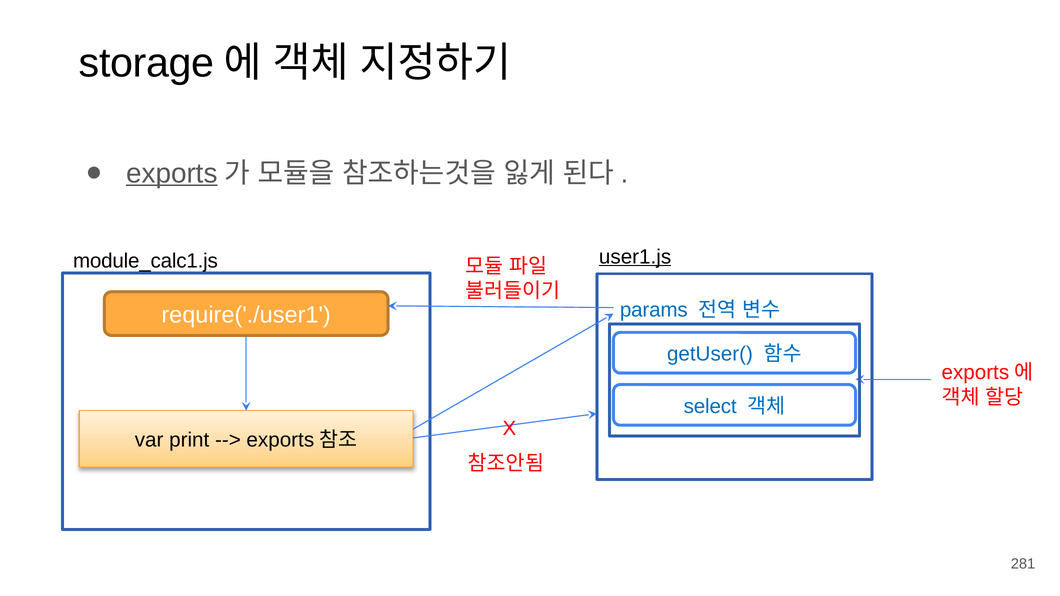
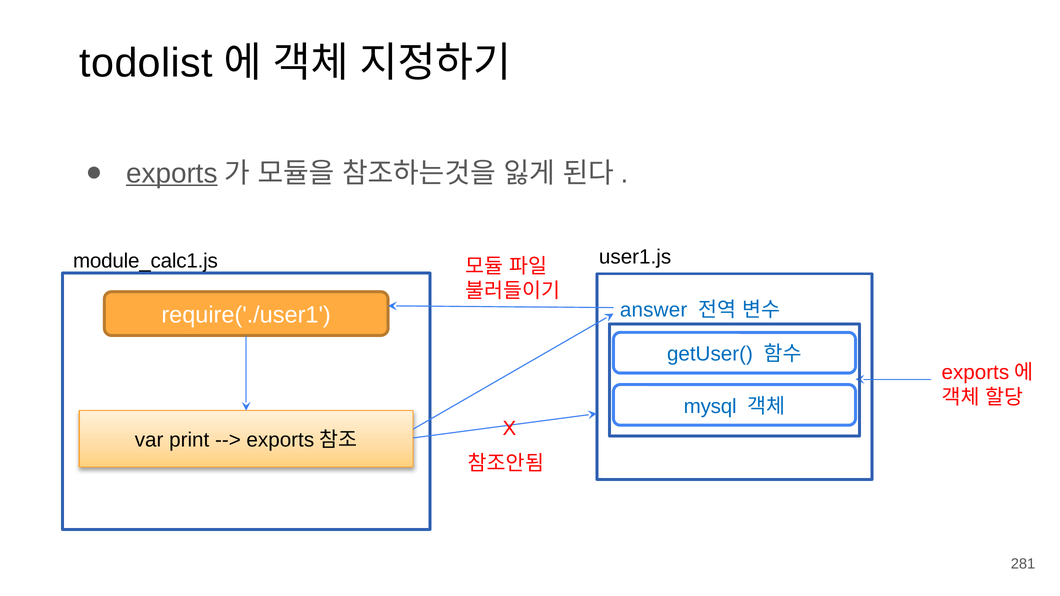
storage: storage -> todolist (146, 63)
user1.js underline: present -> none (635, 257)
params: params -> answer (654, 310)
select: select -> mysql (710, 406)
